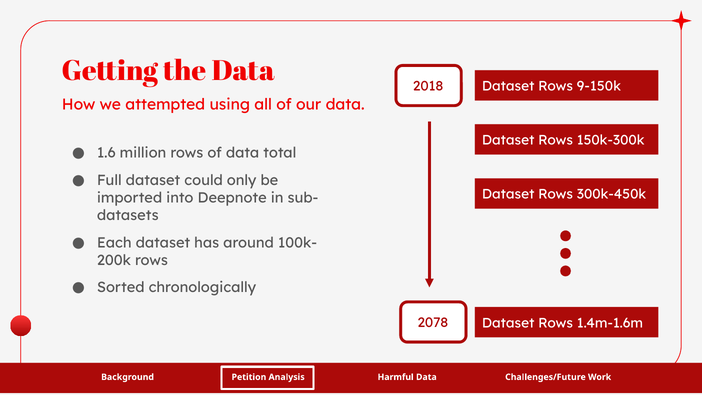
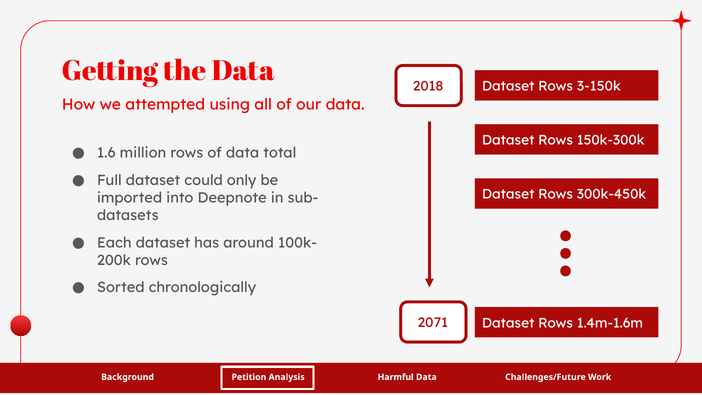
9-150k: 9-150k -> 3-150k (599, 86)
2078: 2078 -> 2071 (433, 323)
